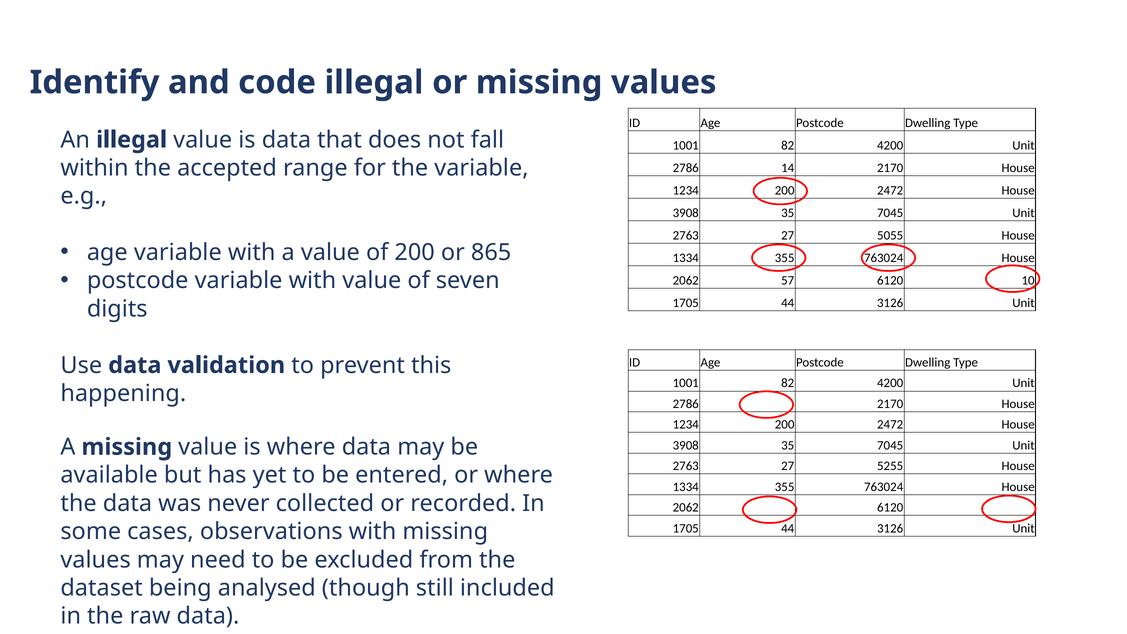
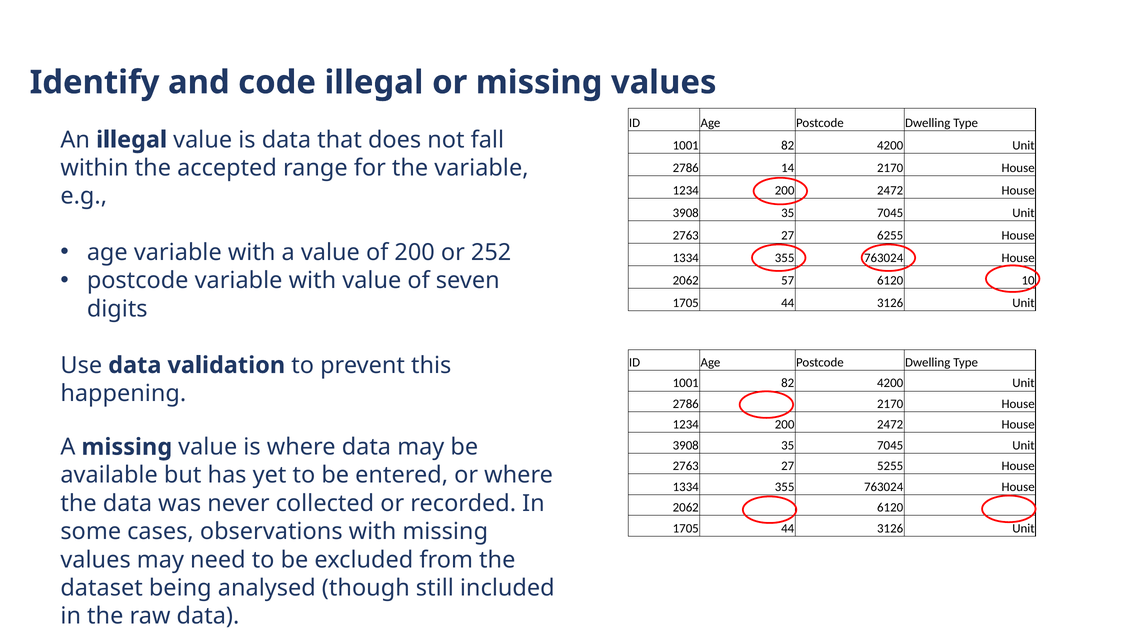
5055: 5055 -> 6255 (890, 236)
865: 865 -> 252 (491, 253)
